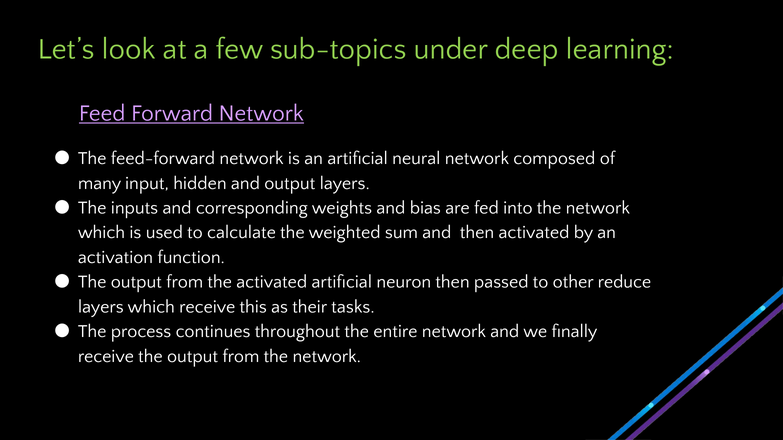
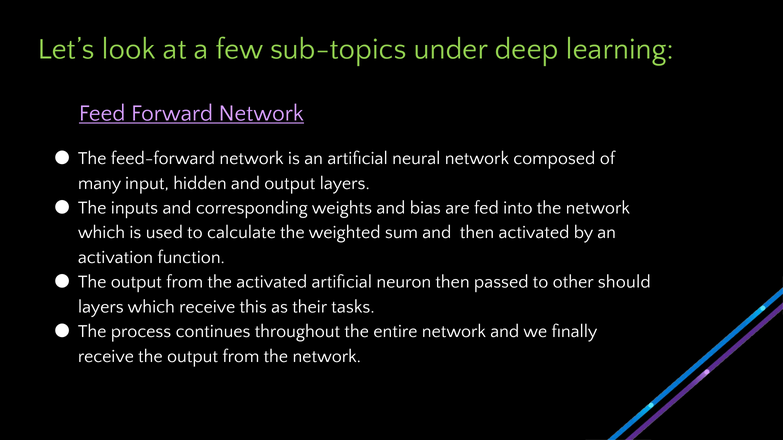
reduce: reduce -> should (624, 282)
